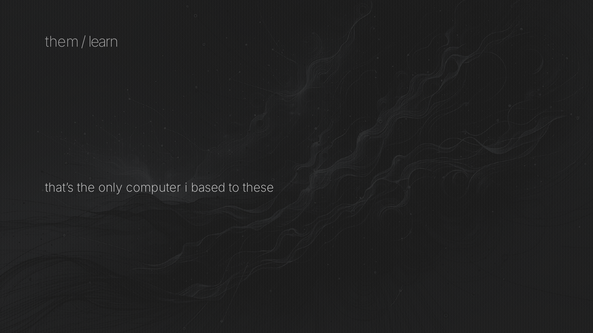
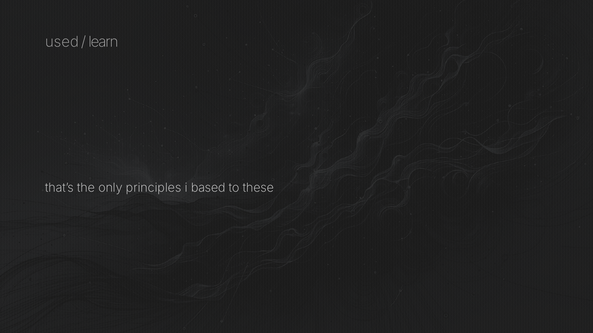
them: them -> used (62, 42)
computer: computer -> principles (154, 188)
